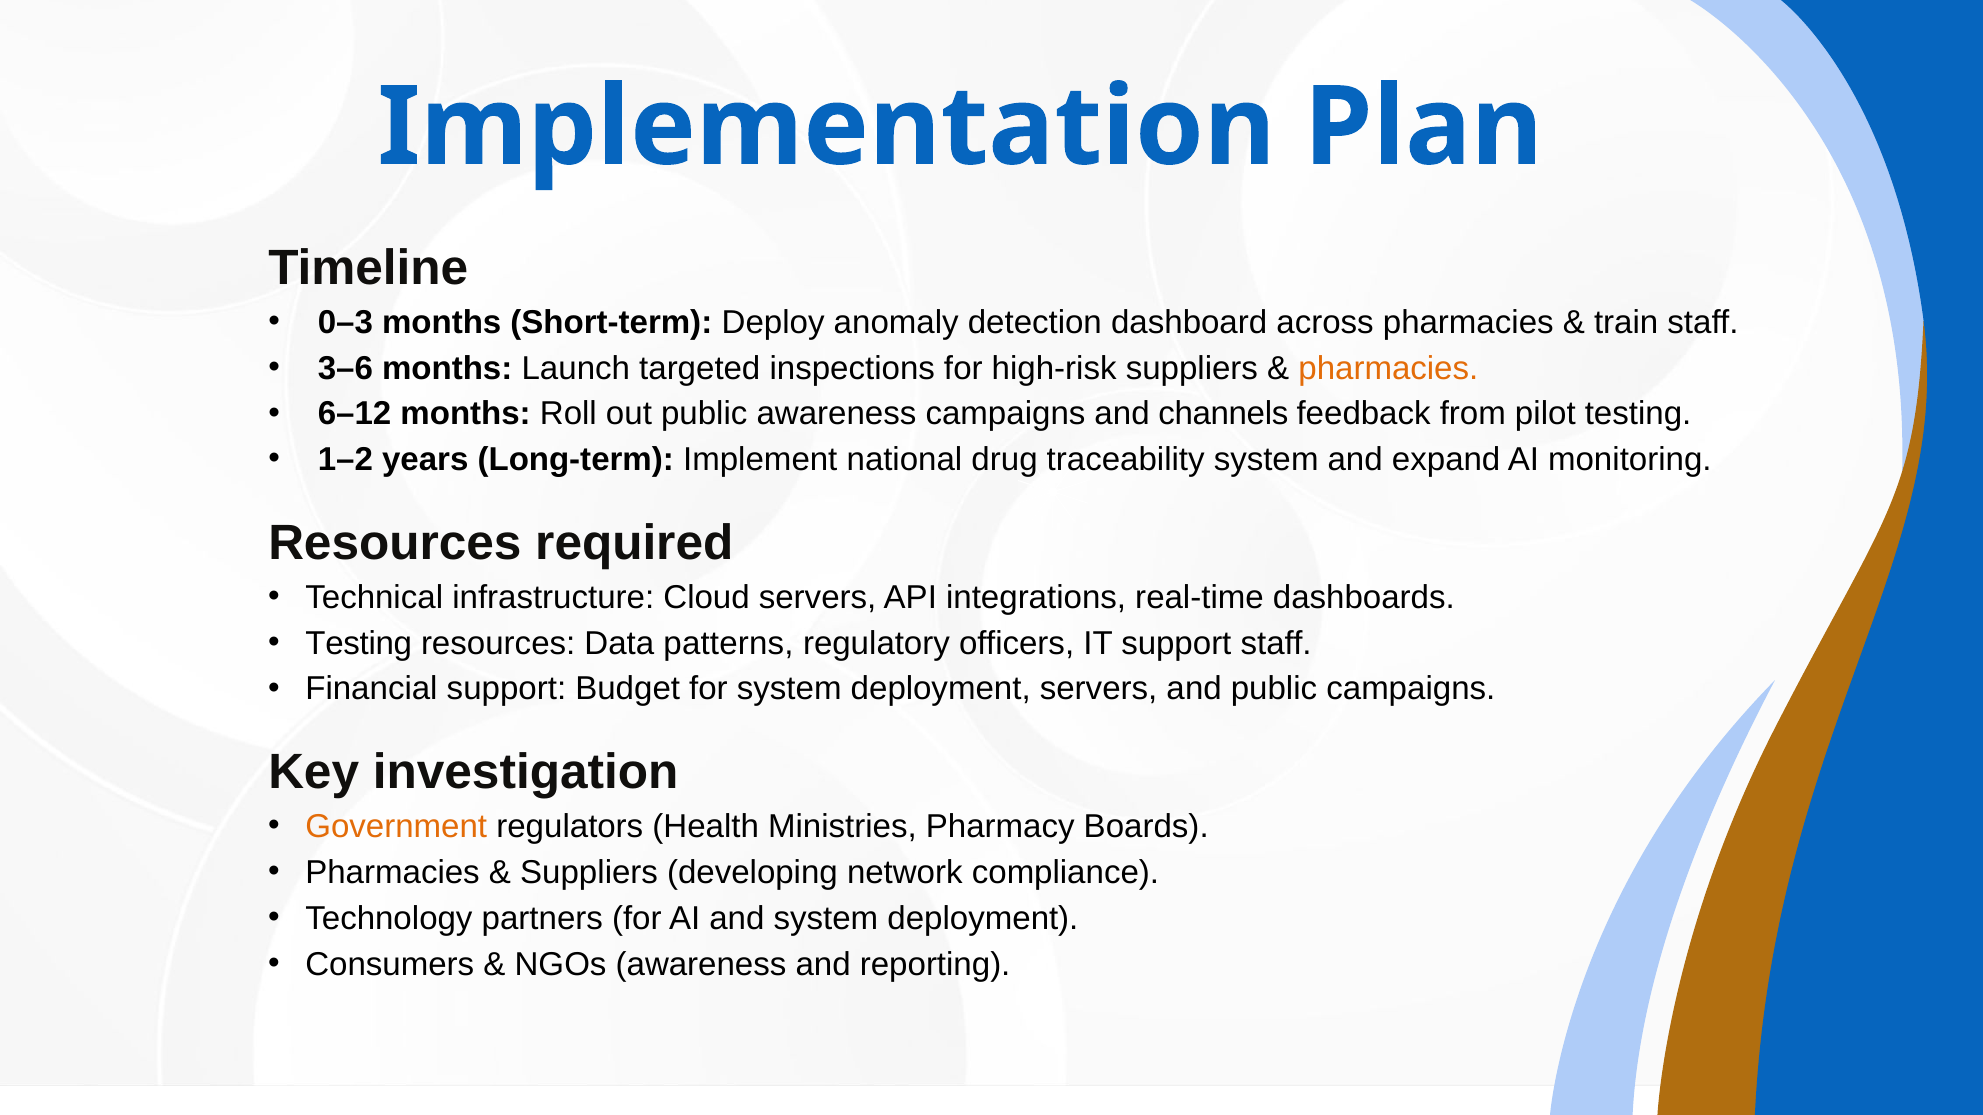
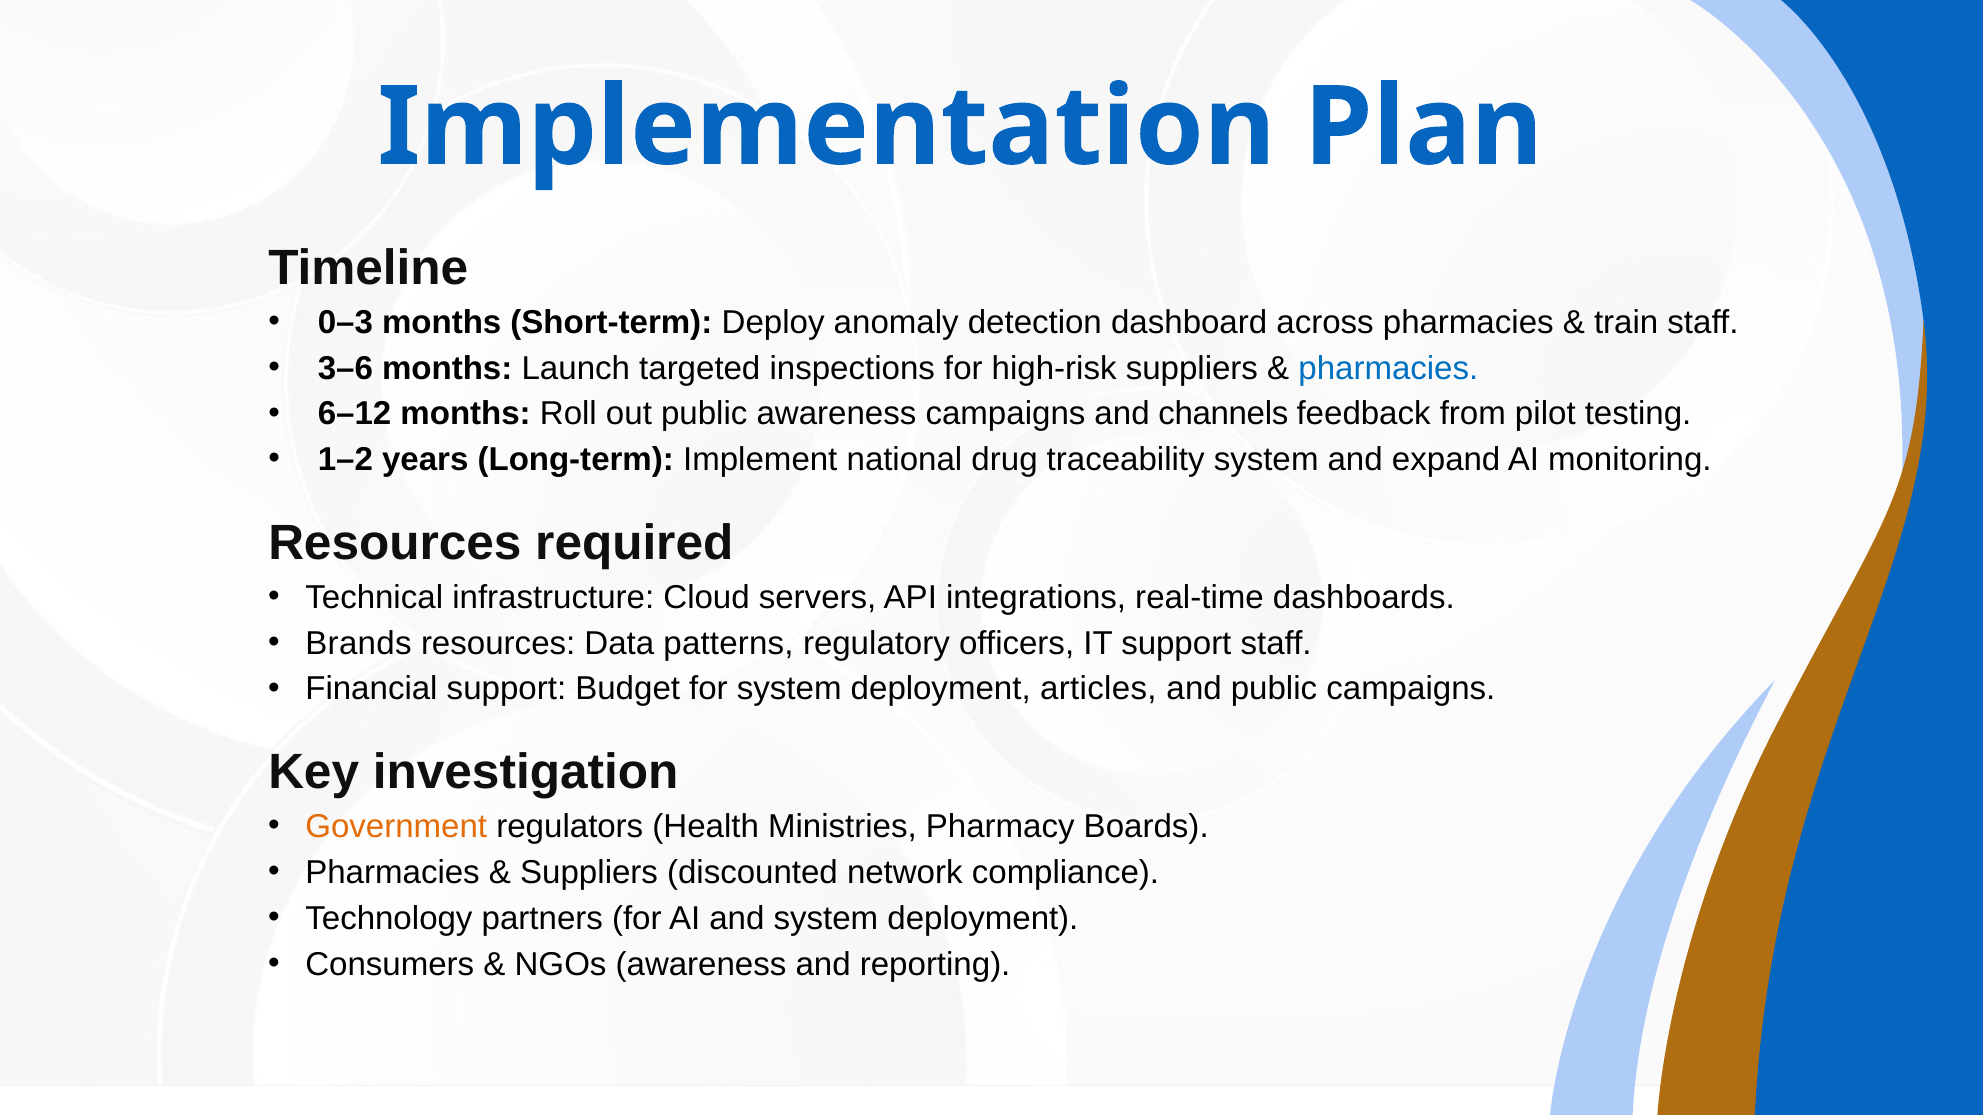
pharmacies colour: orange -> blue (1388, 368)
Testing: Testing -> Brands (358, 643)
deployment servers: servers -> articles (1098, 689)
developing: developing -> discounted (752, 873)
